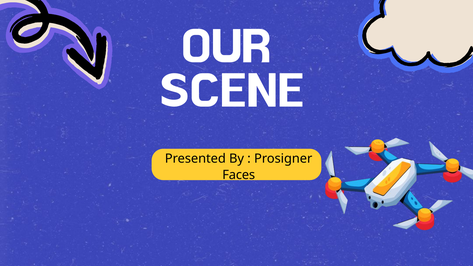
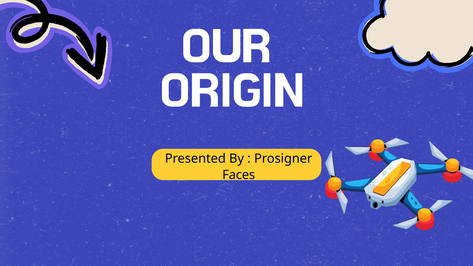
SCENE: SCENE -> ORIGIN (232, 89)
